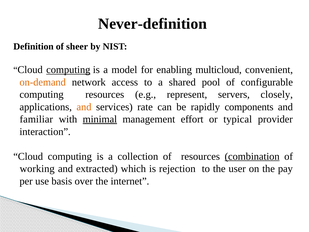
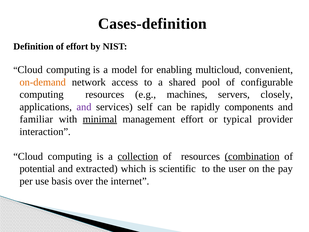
Never-definition: Never-definition -> Cases-definition (152, 24)
of sheer: sheer -> effort (77, 46)
computing underline: present -> none (68, 70)
represent: represent -> machines (187, 94)
and colour: orange -> purple (84, 107)
rate: rate -> self (145, 107)
collection underline: none -> present (138, 156)
working: working -> potential (37, 169)
rejection: rejection -> scientific (177, 169)
